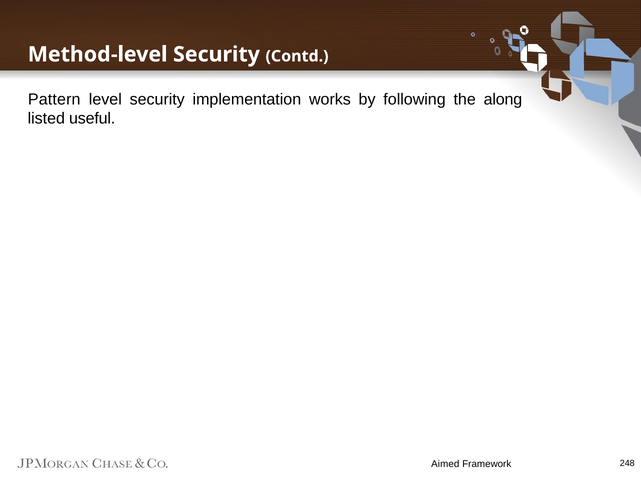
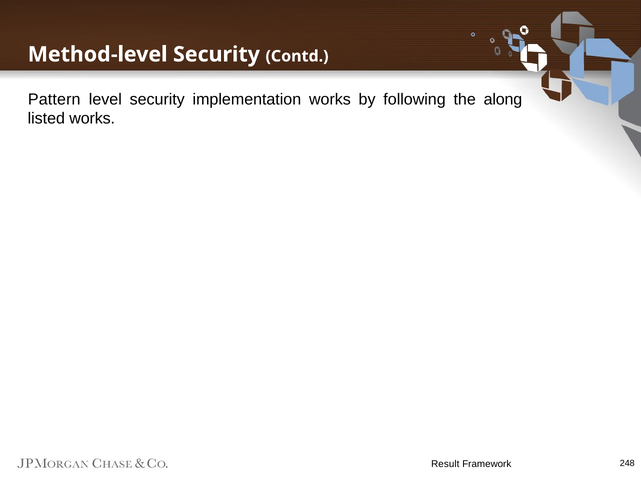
listed useful: useful -> works (92, 119)
Aimed: Aimed -> Result (445, 464)
